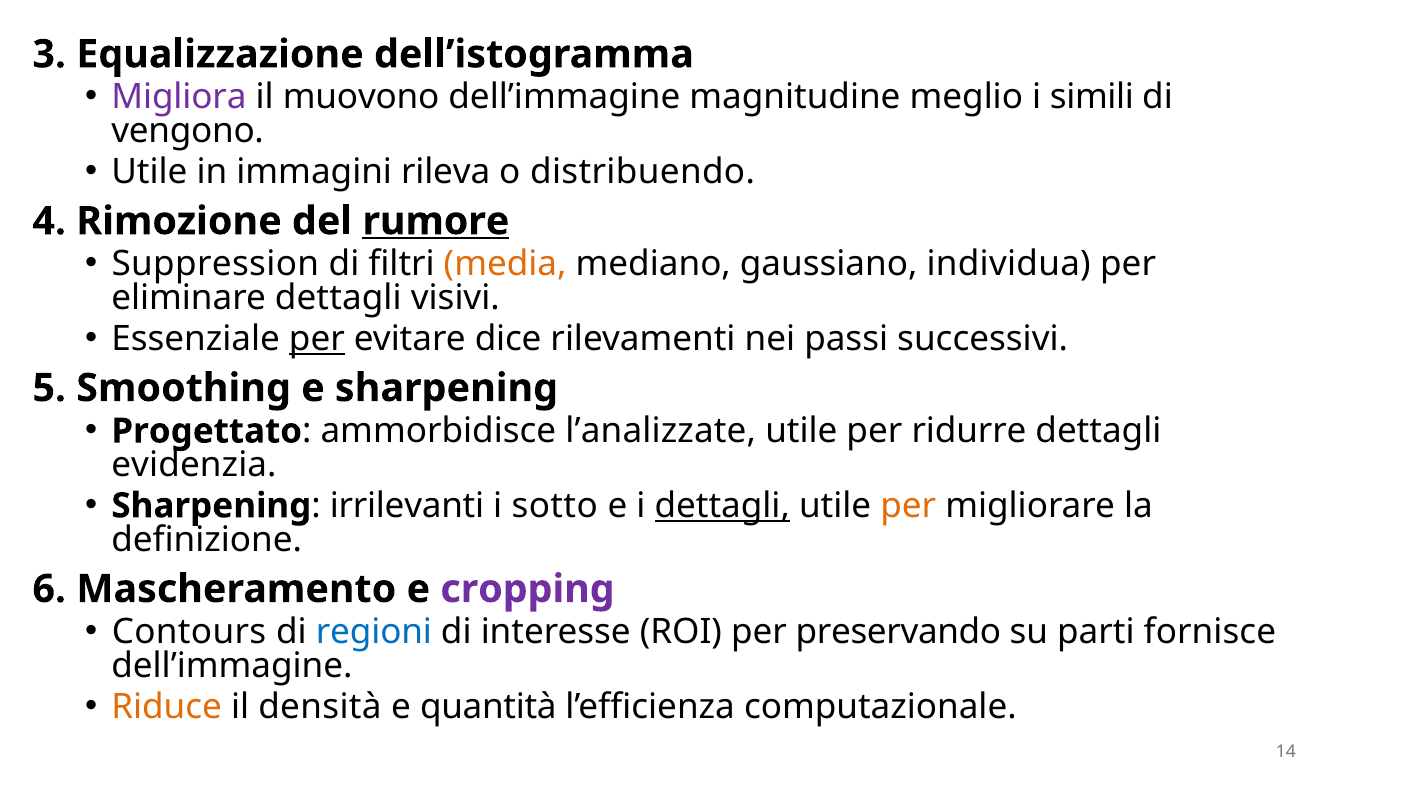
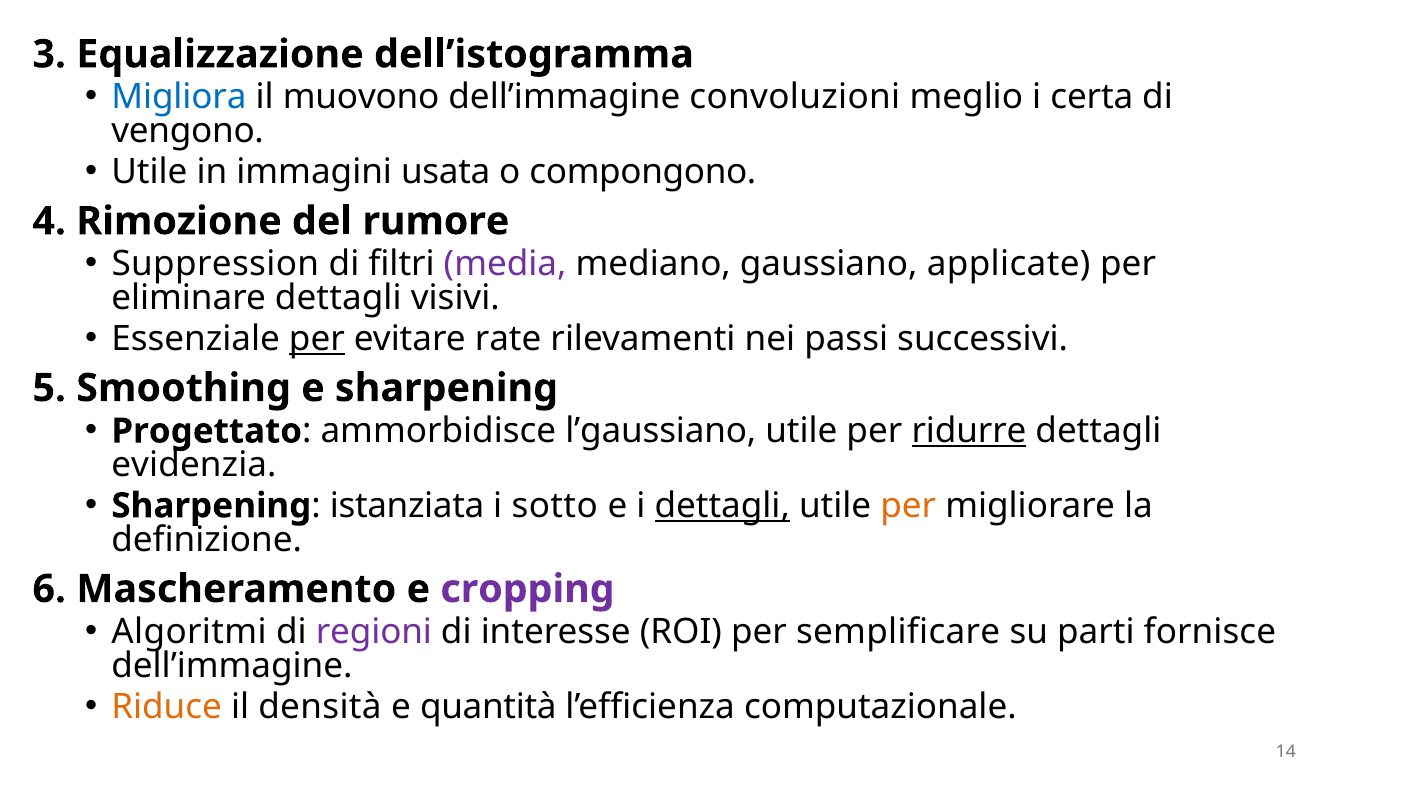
Migliora colour: purple -> blue (179, 97)
magnitudine: magnitudine -> convoluzioni (795, 97)
simili: simili -> certa (1092, 97)
rileva: rileva -> usata (446, 172)
distribuendo: distribuendo -> compongono (643, 172)
rumore underline: present -> none (436, 221)
media colour: orange -> purple (505, 264)
individua: individua -> applicate (1009, 264)
dice: dice -> rate (508, 339)
l’analizzate: l’analizzate -> l’gaussiano (661, 431)
ridurre underline: none -> present (969, 431)
irrilevanti: irrilevanti -> istanziata (407, 506)
Contours: Contours -> Algoritmi (189, 632)
regioni colour: blue -> purple (374, 632)
preservando: preservando -> semplificare (898, 632)
